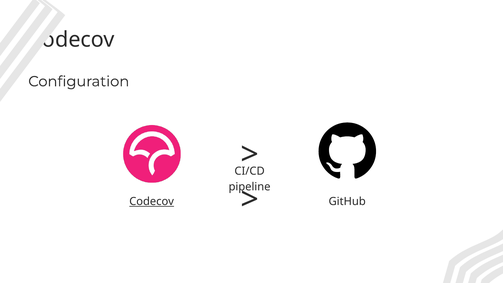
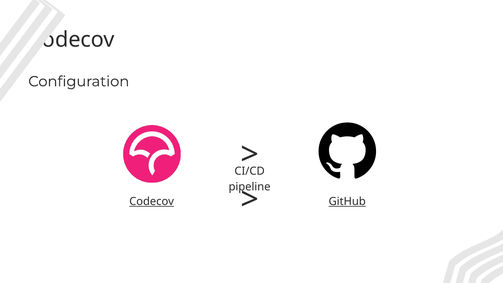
GitHub underline: none -> present (347, 201)
